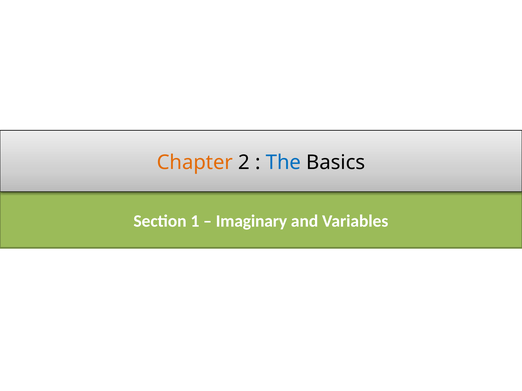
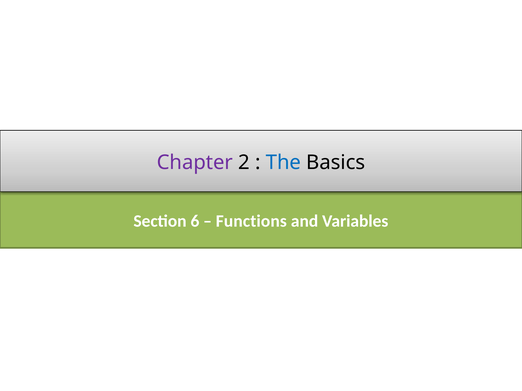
Chapter colour: orange -> purple (195, 163)
1: 1 -> 6 (195, 221)
Imaginary: Imaginary -> Functions (251, 221)
